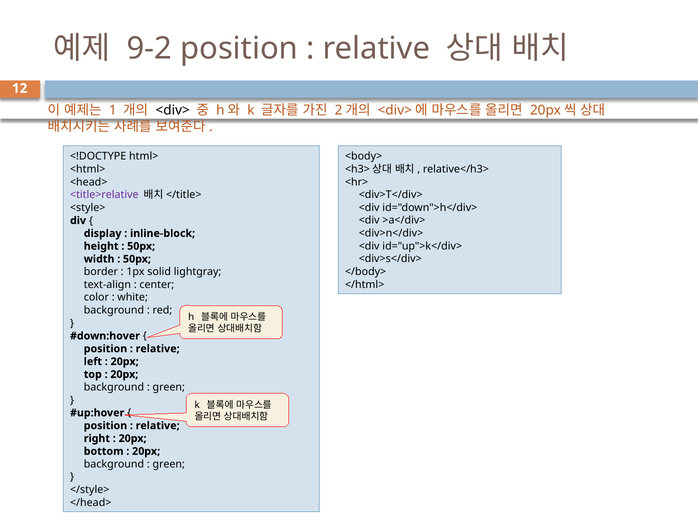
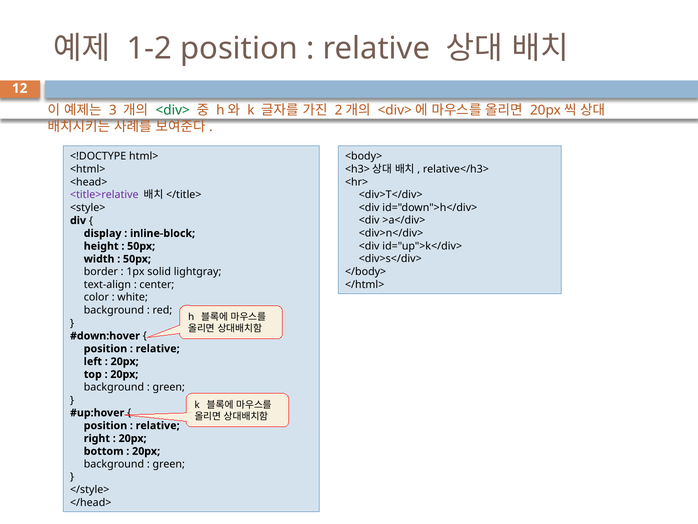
9-2: 9-2 -> 1-2 (149, 48)
1: 1 -> 3 (113, 110)
<div> colour: black -> green (173, 110)
